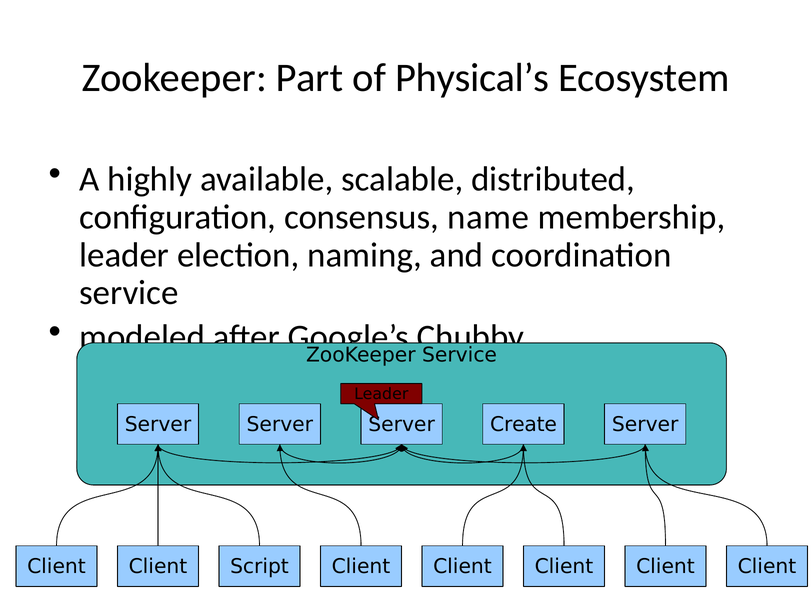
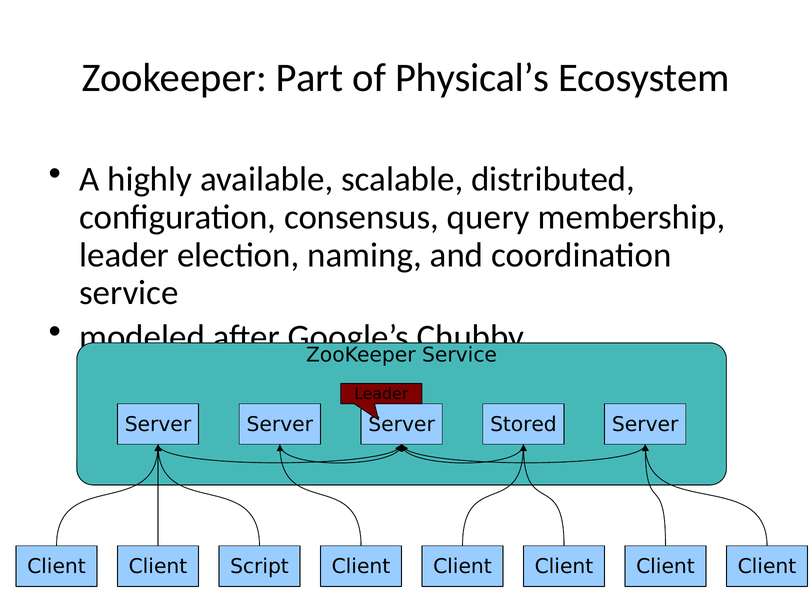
name: name -> query (488, 217)
Create: Create -> Stored (523, 424)
